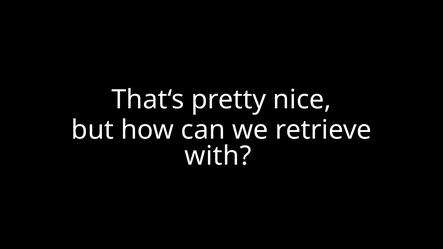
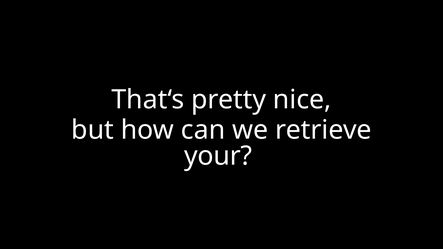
with: with -> your (218, 156)
